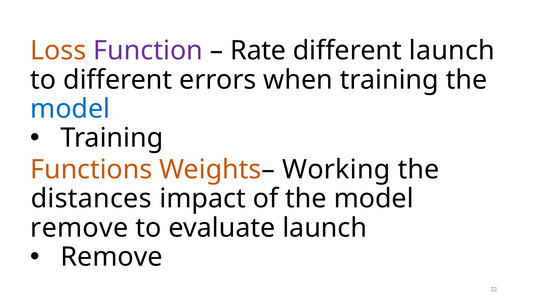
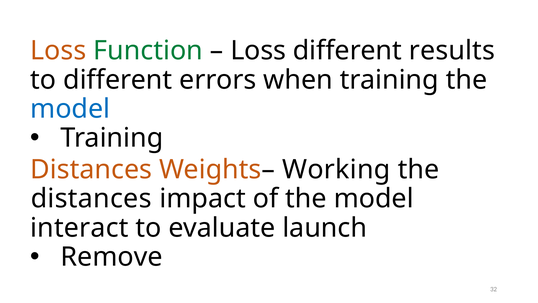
Function colour: purple -> green (148, 51)
Rate: Rate -> Loss (258, 51)
different launch: launch -> results (452, 51)
Functions: Functions -> Distances (91, 169)
remove: remove -> interact (79, 228)
